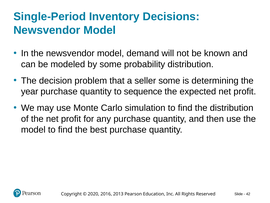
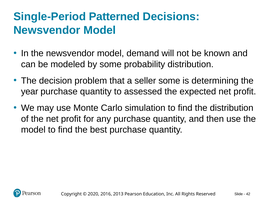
Inventory: Inventory -> Patterned (114, 17)
sequence: sequence -> assessed (143, 91)
